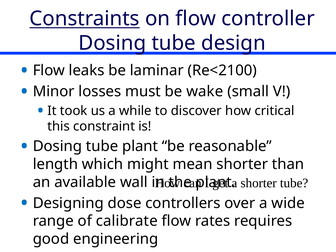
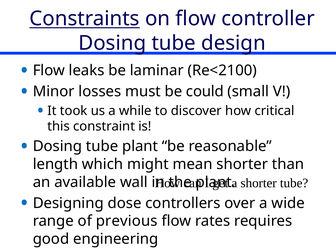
wake: wake -> could (205, 91)
calibrate: calibrate -> previous (127, 221)
